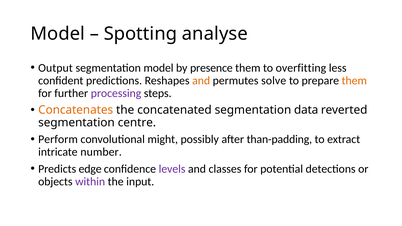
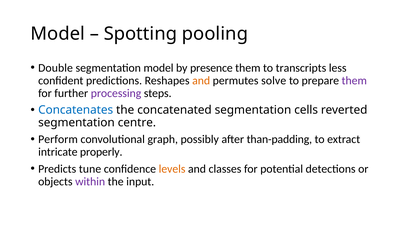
analyse: analyse -> pooling (215, 34)
Output: Output -> Double (56, 68)
overfitting: overfitting -> transcripts (301, 68)
them colour: orange -> purple (354, 81)
Concatenates colour: orange -> blue (76, 110)
data: data -> cells (306, 110)
might: might -> graph (163, 140)
number: number -> properly (101, 152)
edge: edge -> tune (90, 169)
levels colour: purple -> orange (172, 169)
